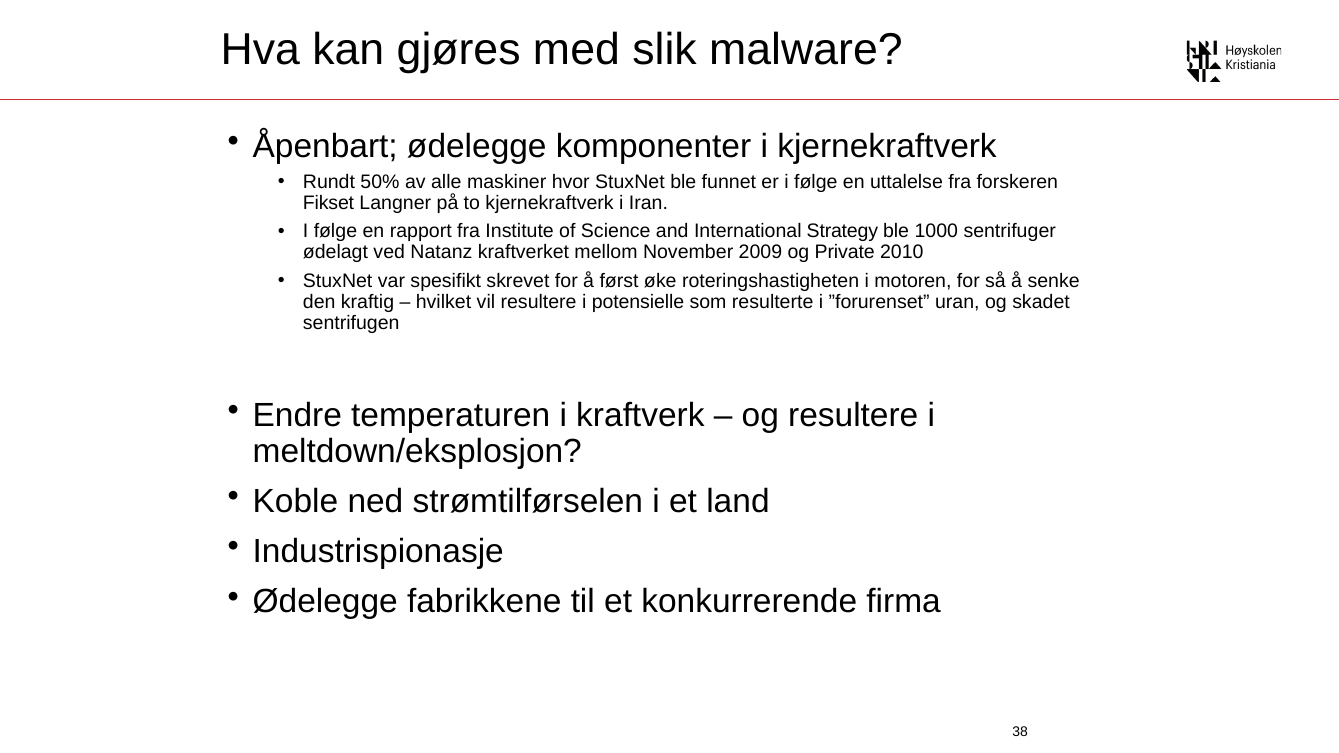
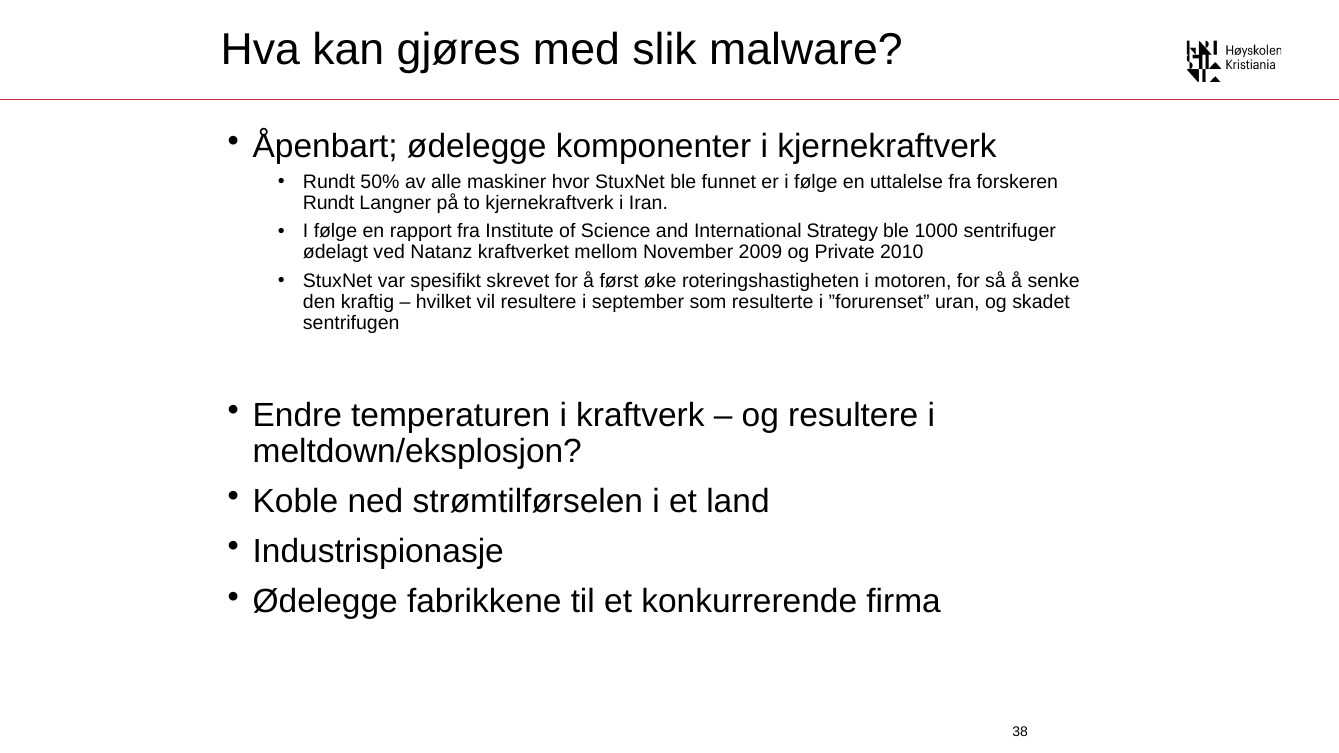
Fikset: Fikset -> Rundt (329, 203)
potensielle: potensielle -> september (638, 302)
